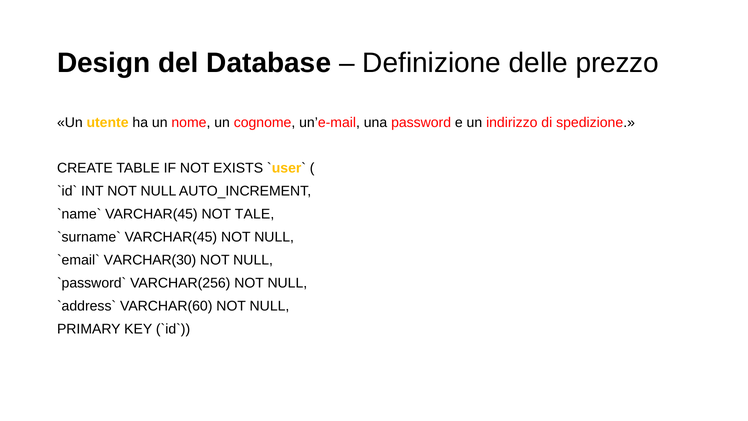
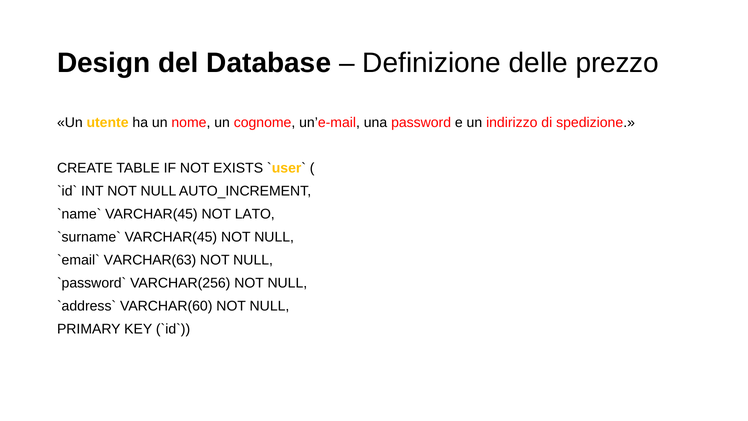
TALE: TALE -> LATO (255, 214)
VARCHAR(30: VARCHAR(30 -> VARCHAR(63 (150, 260)
